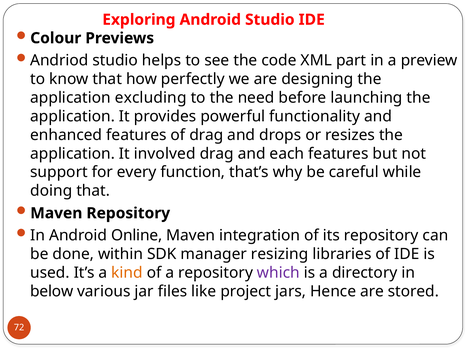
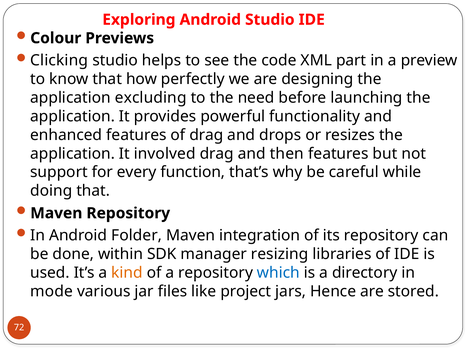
Andriod: Andriod -> Clicking (59, 61)
each: each -> then (287, 154)
Online: Online -> Folder (137, 236)
which colour: purple -> blue (278, 273)
below: below -> mode (52, 292)
